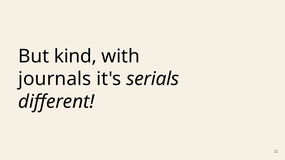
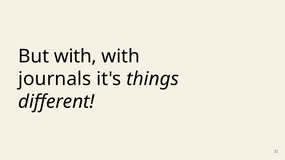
But kind: kind -> with (75, 56)
serials: serials -> things (153, 79)
